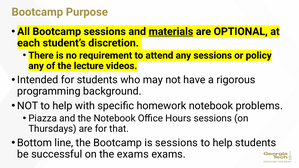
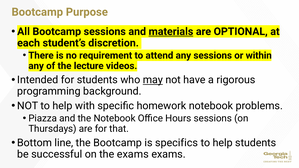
policy: policy -> within (259, 55)
may underline: none -> present (153, 80)
is sessions: sessions -> specifics (177, 143)
